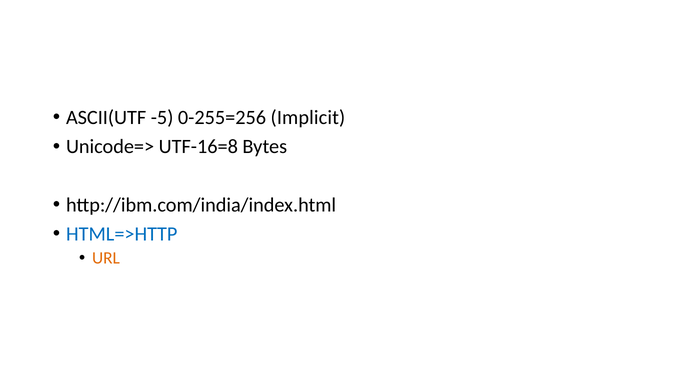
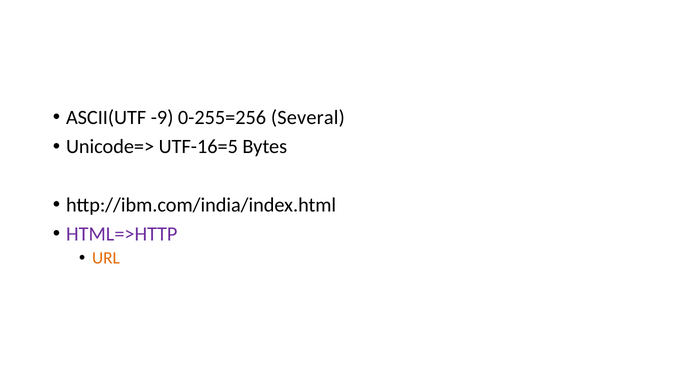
-5: -5 -> -9 (162, 118)
Implicit: Implicit -> Several (308, 118)
UTF-16=8: UTF-16=8 -> UTF-16=5 (198, 147)
HTML=>HTTP colour: blue -> purple (122, 234)
